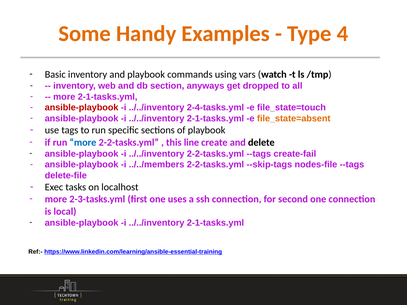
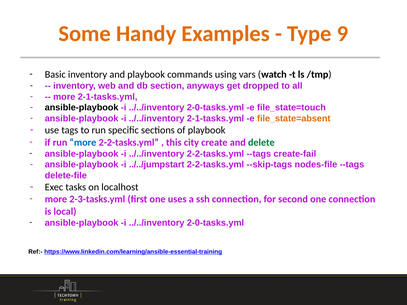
4: 4 -> 9 (342, 34)
ansible-playbook colour: red -> black (82, 108)
2-4-tasks.yml: 2-4-tasks.yml -> 2-0-tasks.yml (215, 108)
line: line -> city (191, 142)
delete colour: black -> green (261, 142)
../../members: ../../members -> ../../jumpstart (157, 165)
2-1-tasks.yml: 2-1-tasks.yml -> 2-0-tasks.yml (215, 223)
